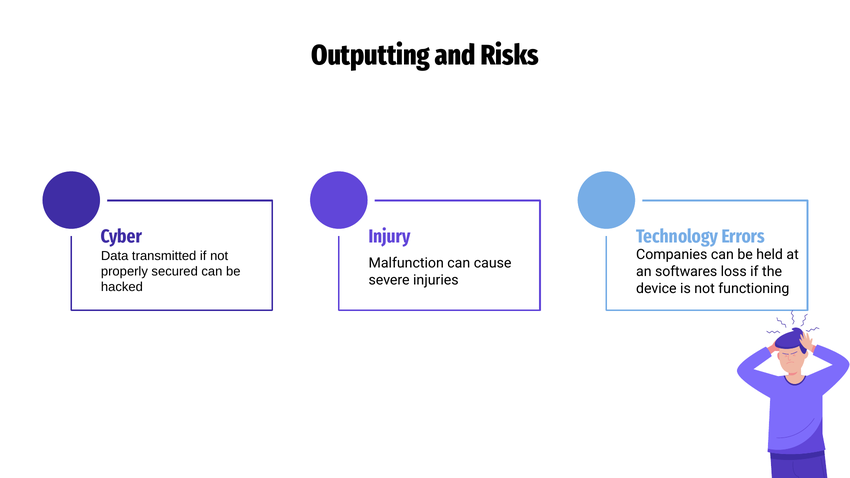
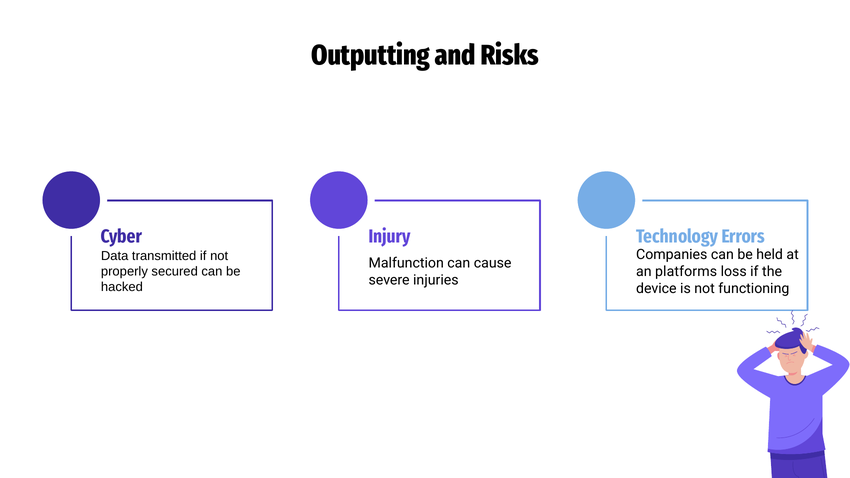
softwares: softwares -> platforms (686, 272)
